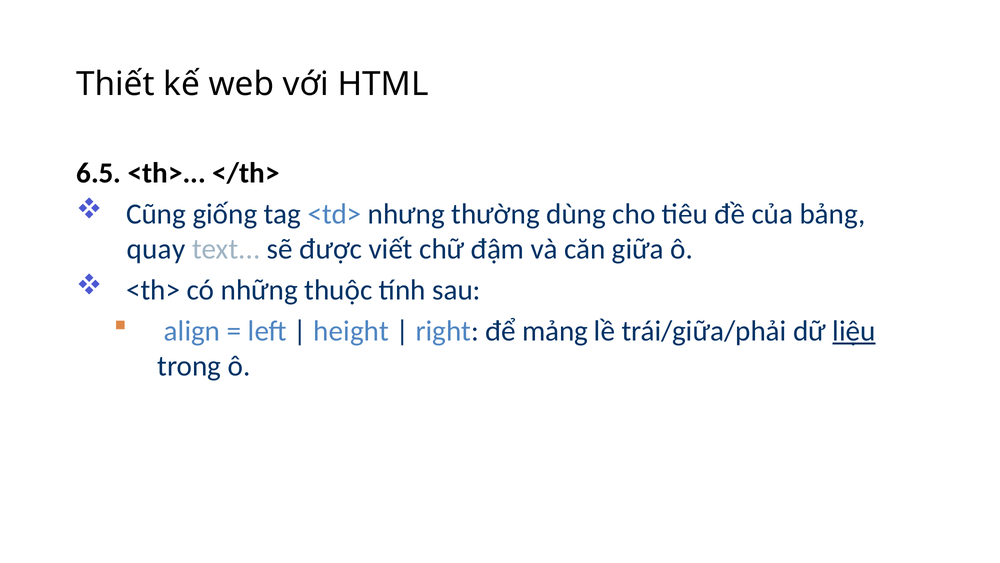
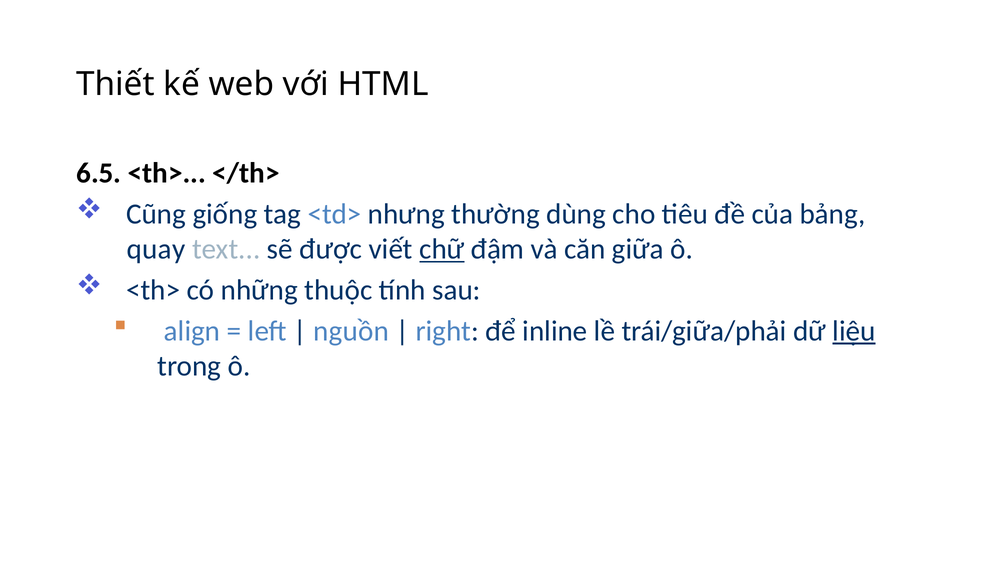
chữ underline: none -> present (442, 249)
height: height -> nguồn (351, 331)
mảng: mảng -> inline (555, 331)
